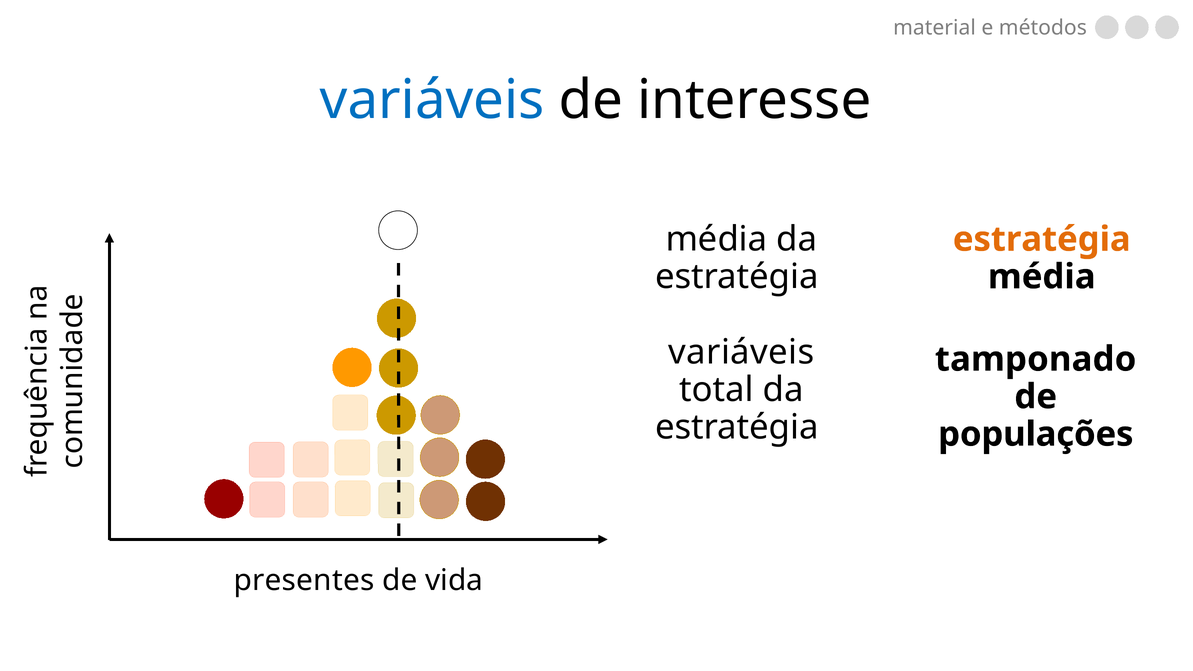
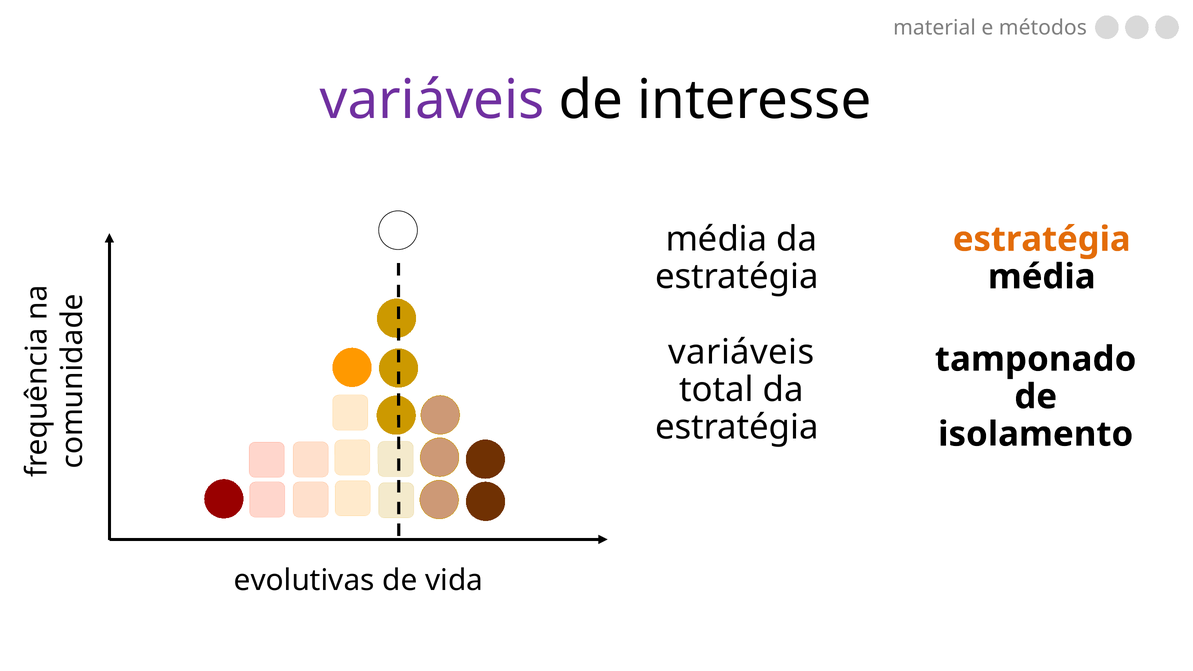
variáveis colour: blue -> purple (432, 100)
populações: populações -> isolamento (1036, 434)
presentes: presentes -> evolutivas (304, 580)
